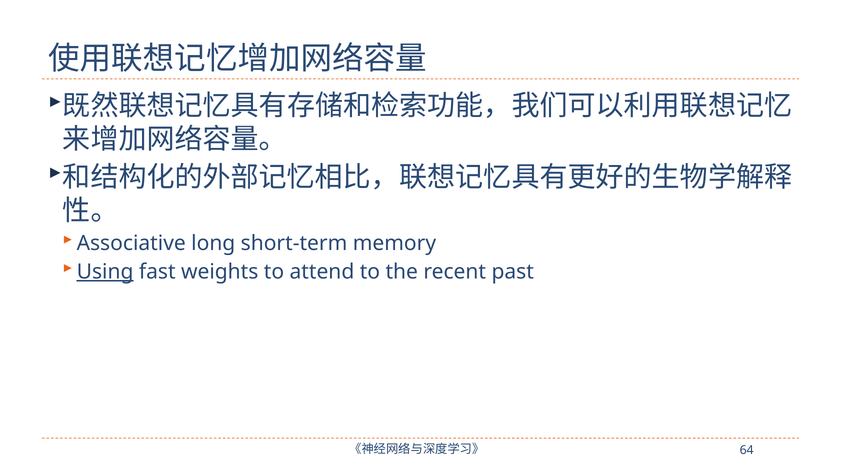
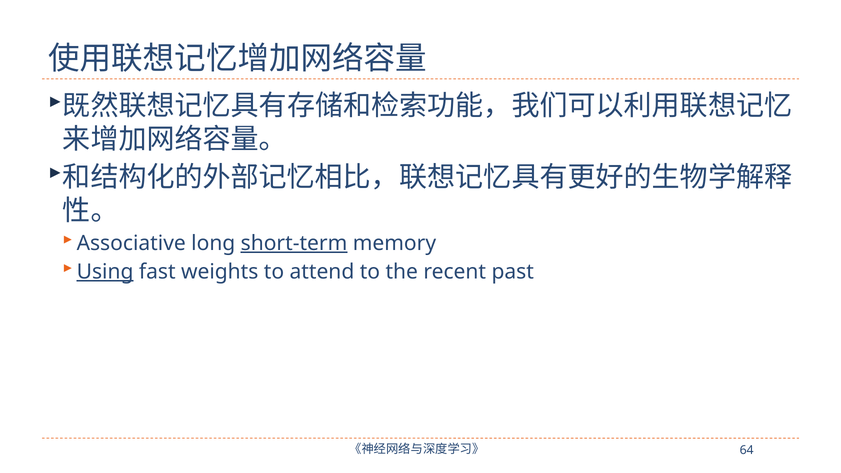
short-term underline: none -> present (294, 243)
